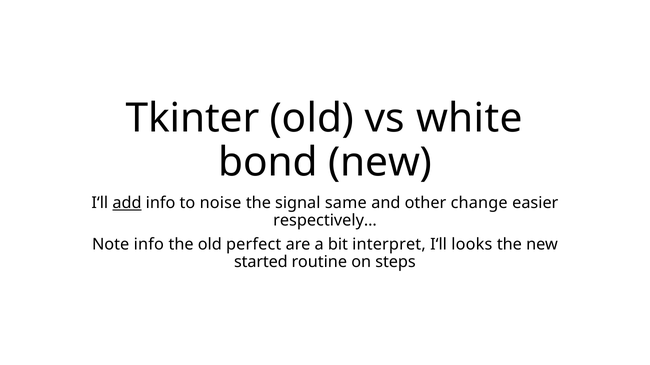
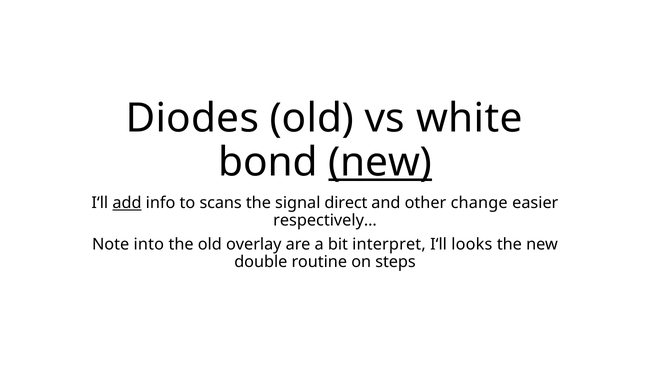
Tkinter: Tkinter -> Diodes (192, 119)
new underline: none -> present (380, 162)
noise: noise -> scans (221, 203)
same: same -> direct (346, 203)
Note info: info -> into (149, 245)
perfect: perfect -> overlay (254, 245)
started: started -> double (261, 263)
